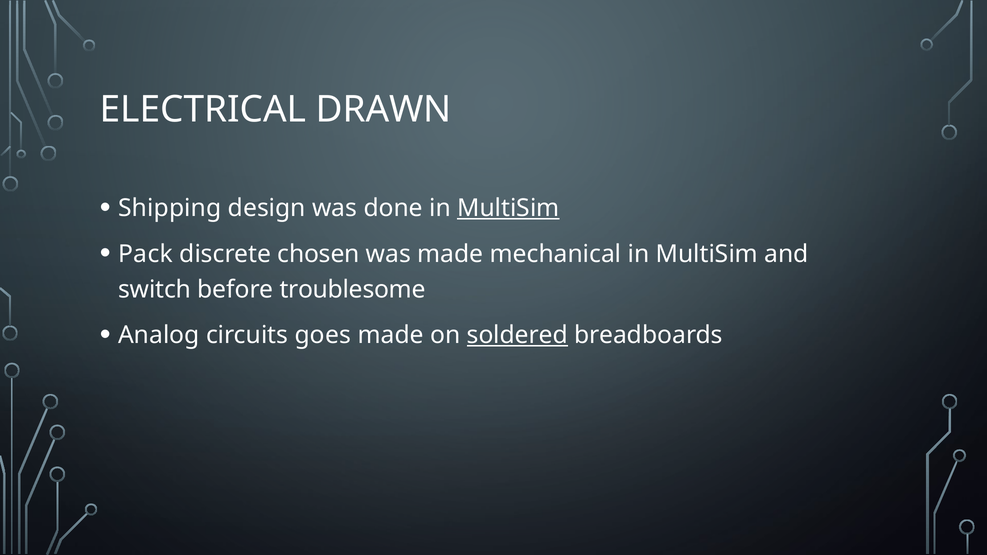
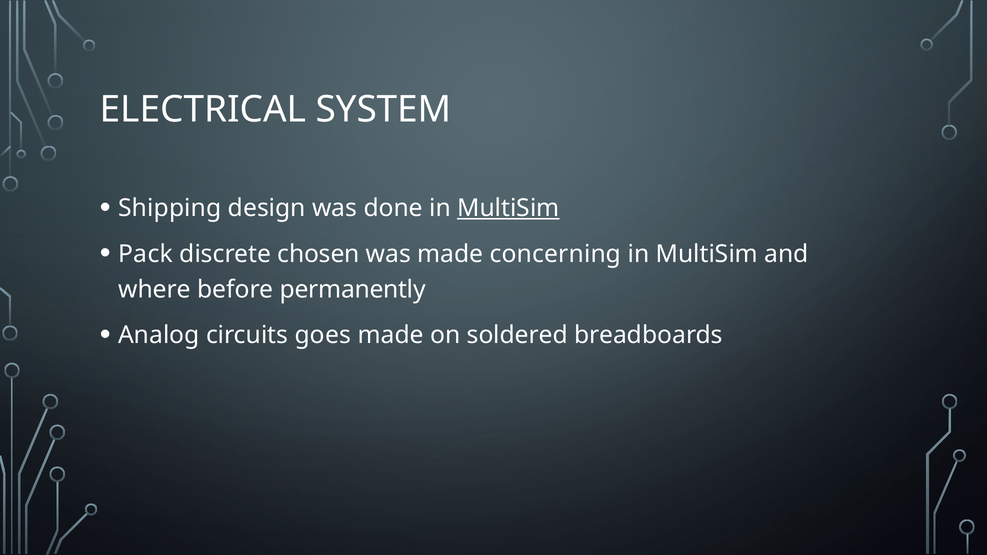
DRAWN: DRAWN -> SYSTEM (384, 110)
mechanical: mechanical -> concerning (555, 254)
switch: switch -> where (155, 290)
troublesome: troublesome -> permanently (353, 290)
soldered underline: present -> none (517, 335)
